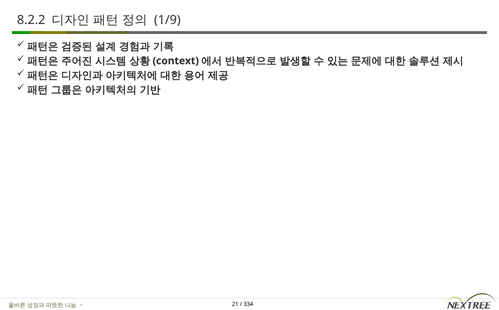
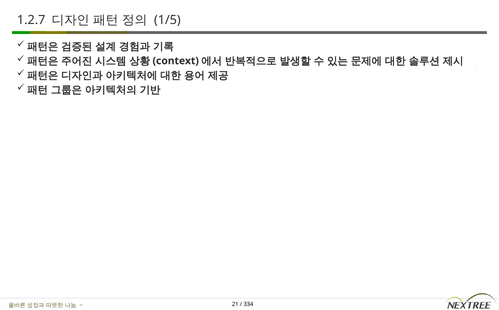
8.2.2: 8.2.2 -> 1.2.7 (31, 20)
1/9: 1/9 -> 1/5 (167, 20)
